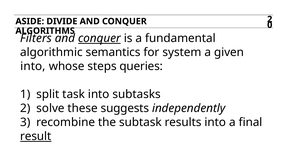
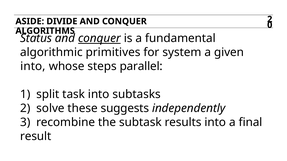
Filters: Filters -> Status (36, 38)
semantics: semantics -> primitives (113, 52)
queries: queries -> parallel (141, 66)
result underline: present -> none (36, 136)
